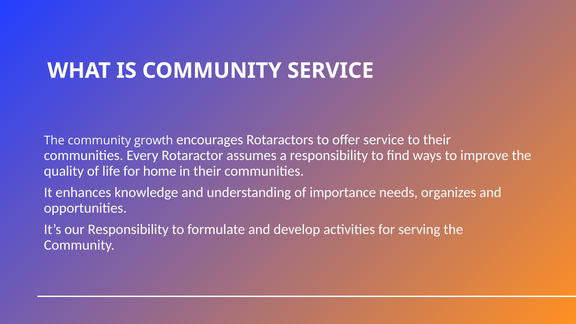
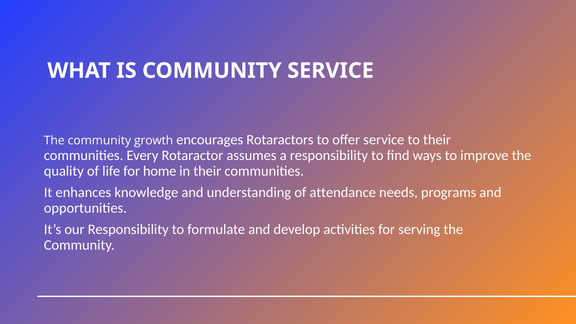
importance: importance -> attendance (343, 192)
organizes: organizes -> programs (449, 192)
